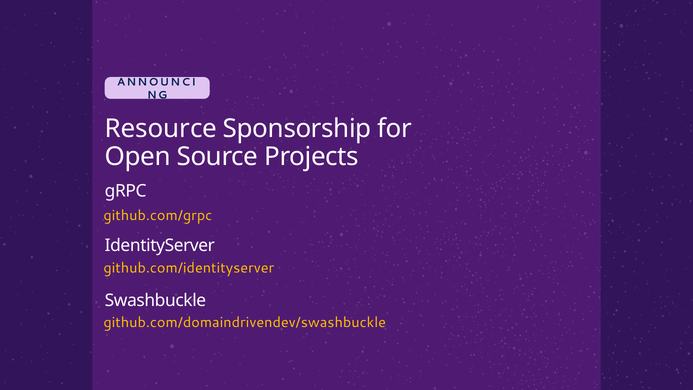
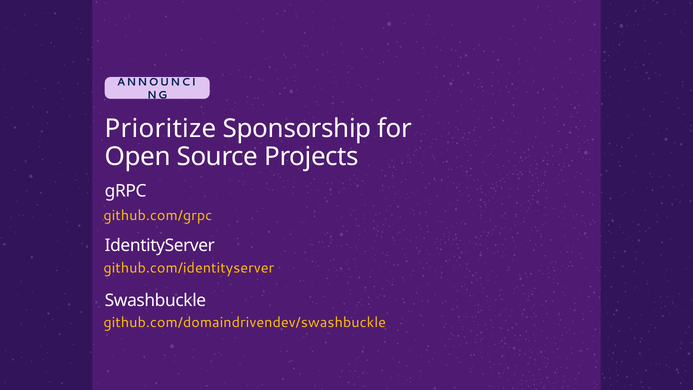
Resource: Resource -> Prioritize (161, 129)
